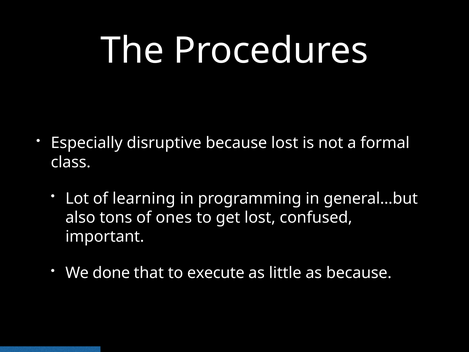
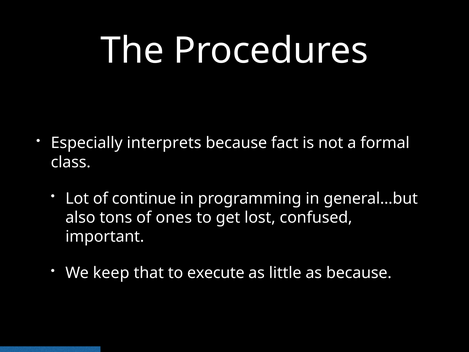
disruptive: disruptive -> interprets (164, 143)
because lost: lost -> fact (285, 143)
learning: learning -> continue (144, 198)
done: done -> keep (111, 273)
